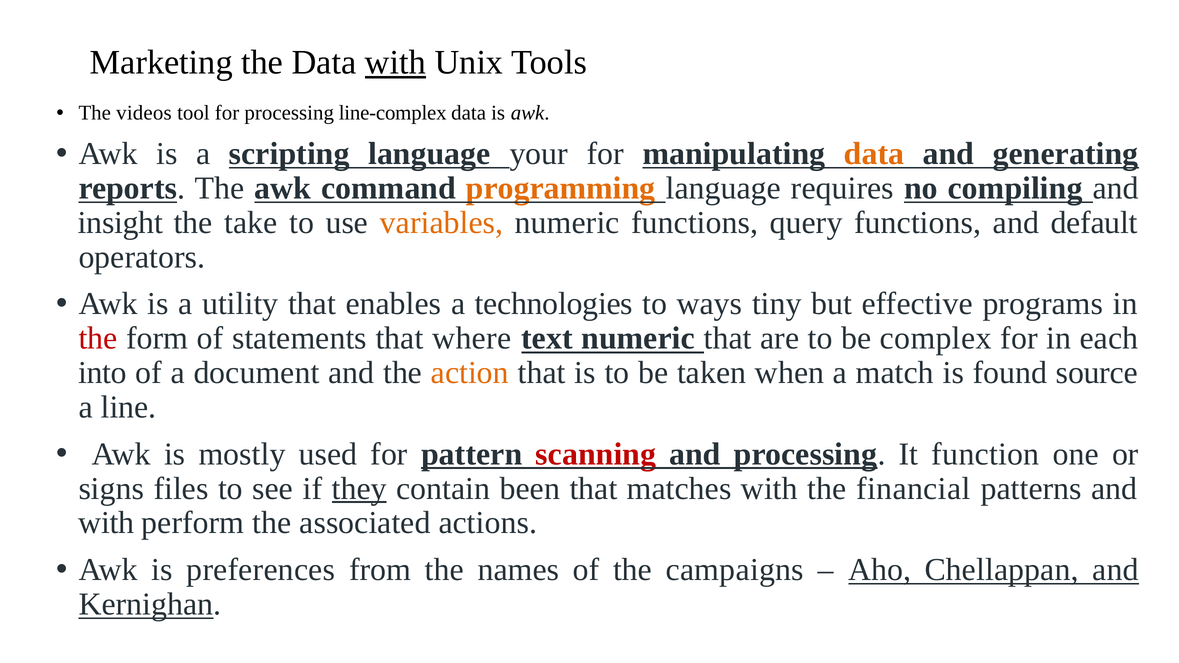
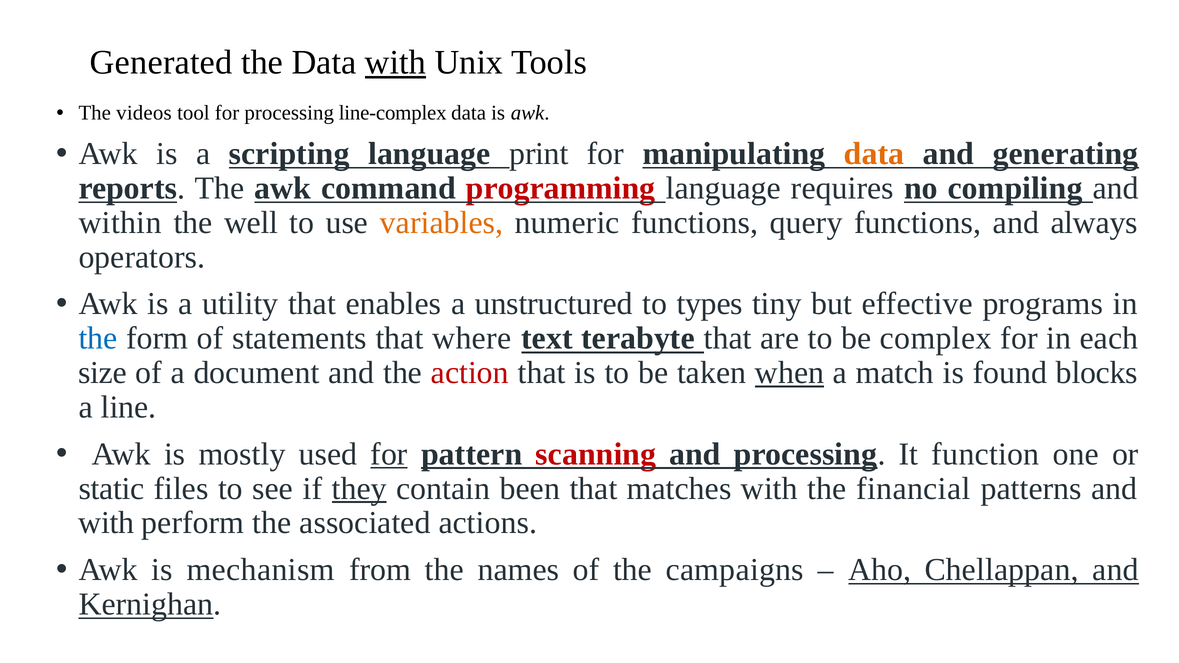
Marketing: Marketing -> Generated (161, 62)
your: your -> print (539, 154)
programming colour: orange -> red (561, 188)
insight: insight -> within (120, 223)
take: take -> well (251, 223)
default: default -> always (1094, 223)
technologies: technologies -> unstructured (554, 304)
ways: ways -> types (710, 304)
the colour: red -> blue (98, 338)
text numeric: numeric -> terabyte (638, 338)
into: into -> size (103, 373)
action colour: orange -> red (470, 373)
when underline: none -> present (790, 373)
source: source -> blocks (1097, 373)
for underline: none -> present (389, 454)
signs: signs -> static (111, 489)
preferences: preferences -> mechanism (261, 570)
